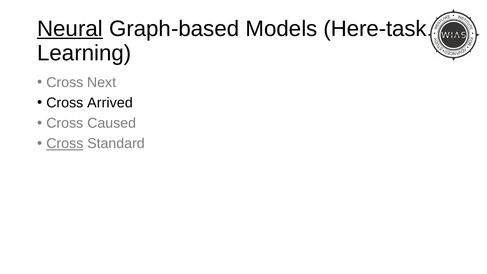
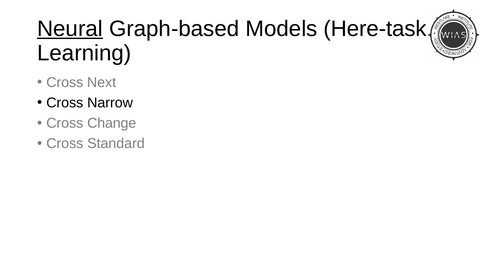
Arrived: Arrived -> Narrow (110, 103)
Caused: Caused -> Change (112, 123)
Cross underline: present -> none (65, 144)
